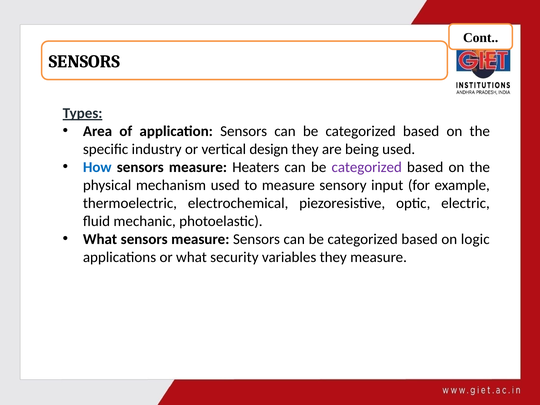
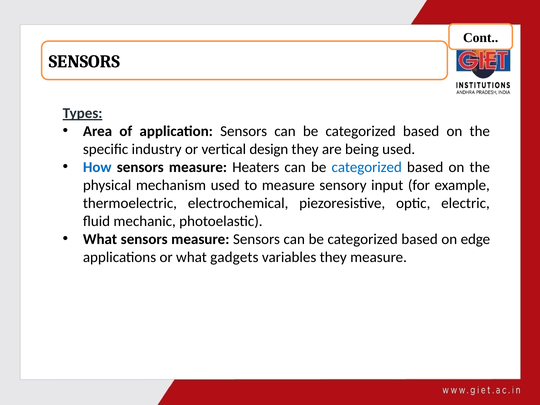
categorized colour: purple -> blue (367, 167)
logic: logic -> edge (475, 239)
security: security -> gadgets (234, 257)
